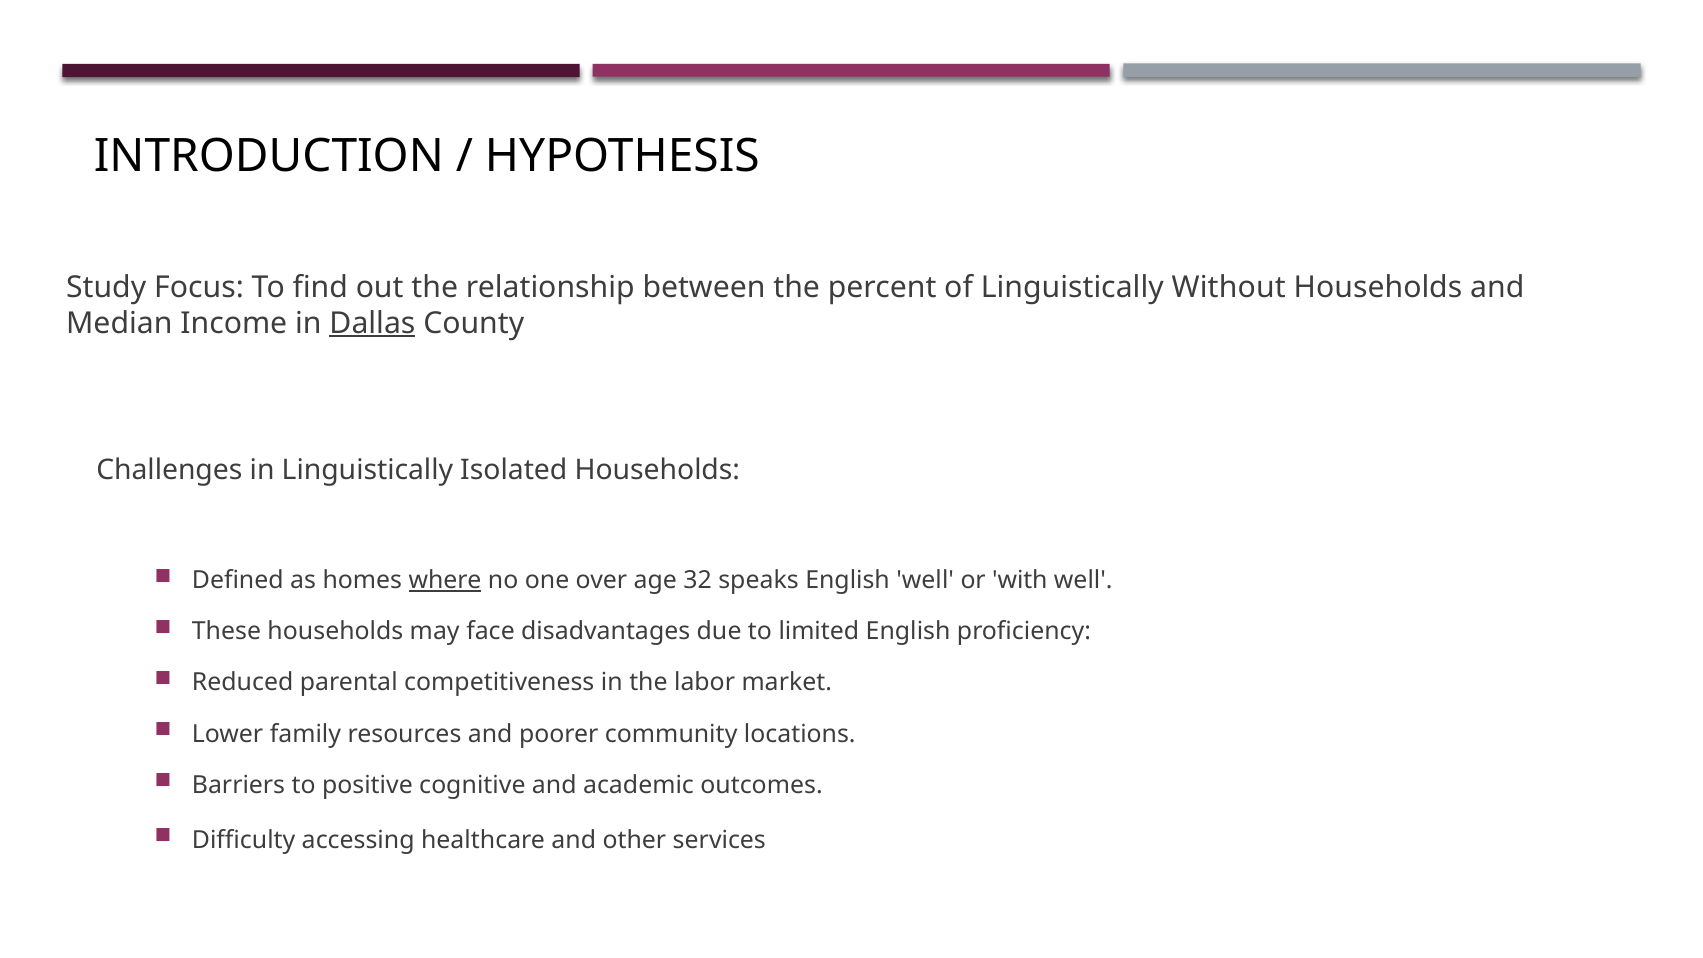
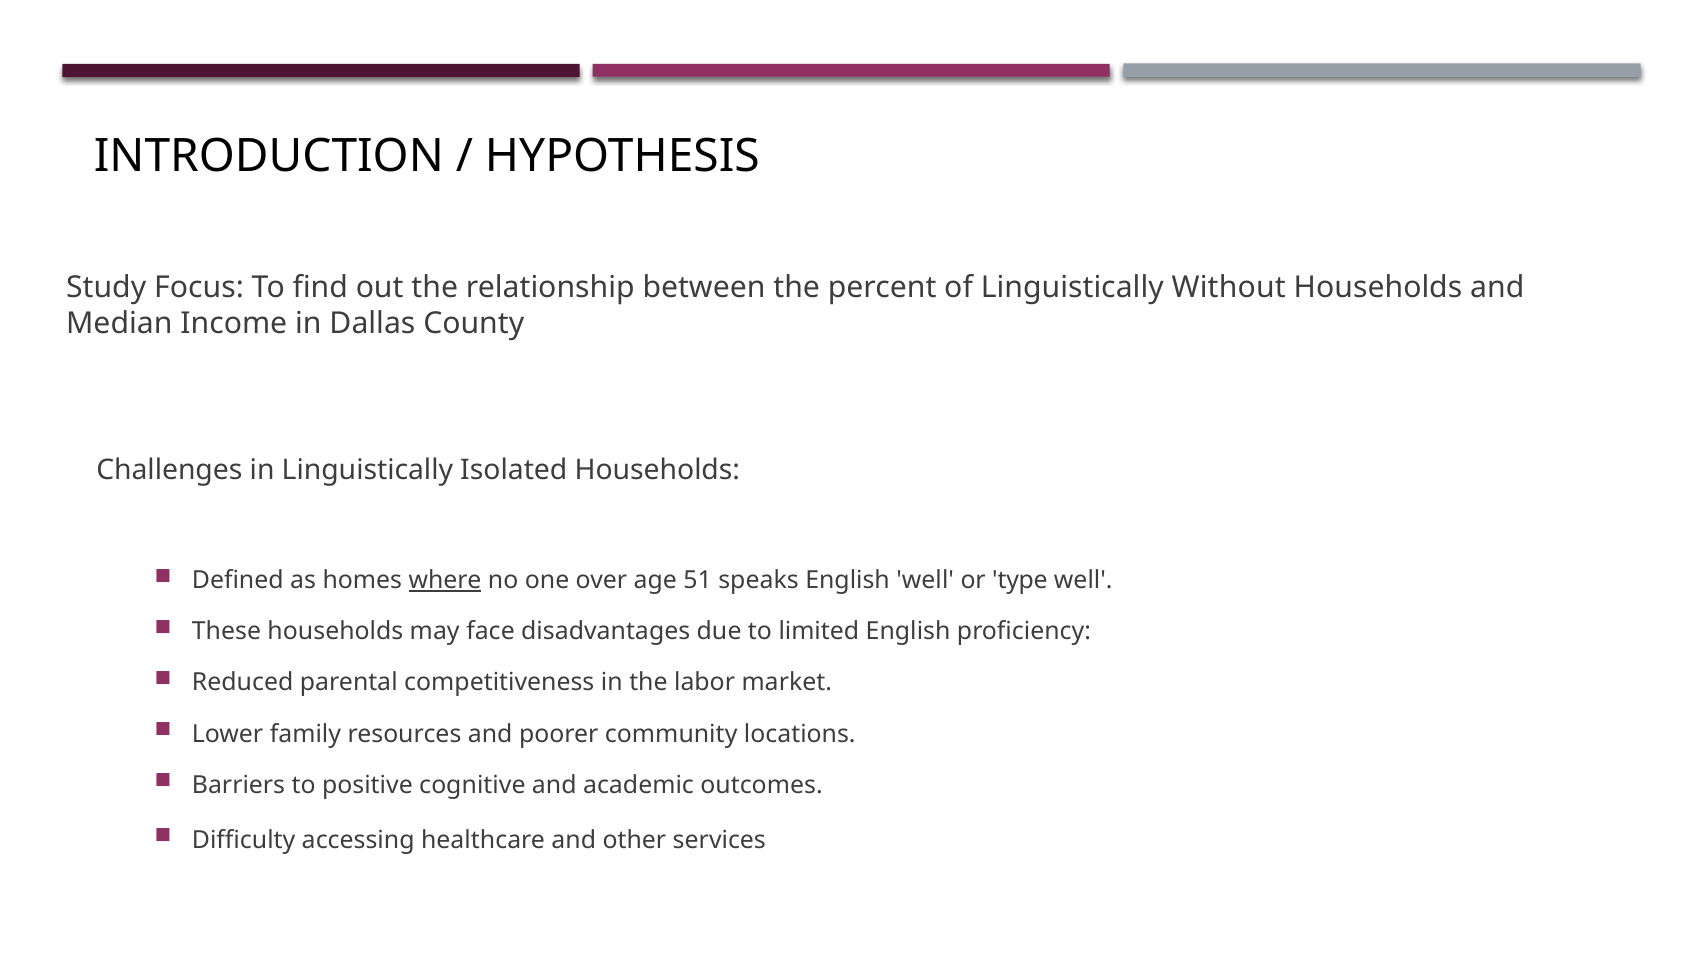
Dallas underline: present -> none (372, 323)
32: 32 -> 51 (698, 580)
with: with -> type (1020, 580)
